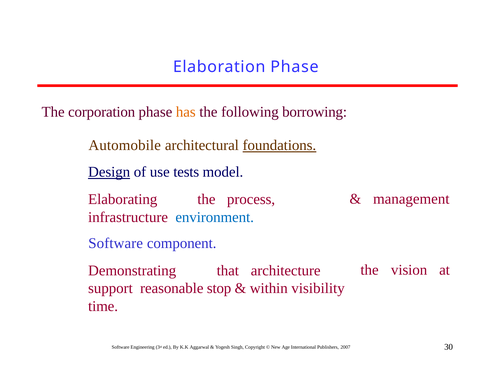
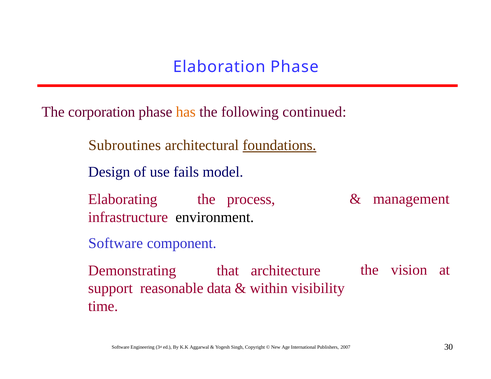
borrowing: borrowing -> continued (314, 112)
Automobile: Automobile -> Subroutines (125, 146)
Design underline: present -> none (109, 172)
tests: tests -> fails (186, 172)
environment colour: blue -> black (215, 217)
stop: stop -> data (219, 289)
